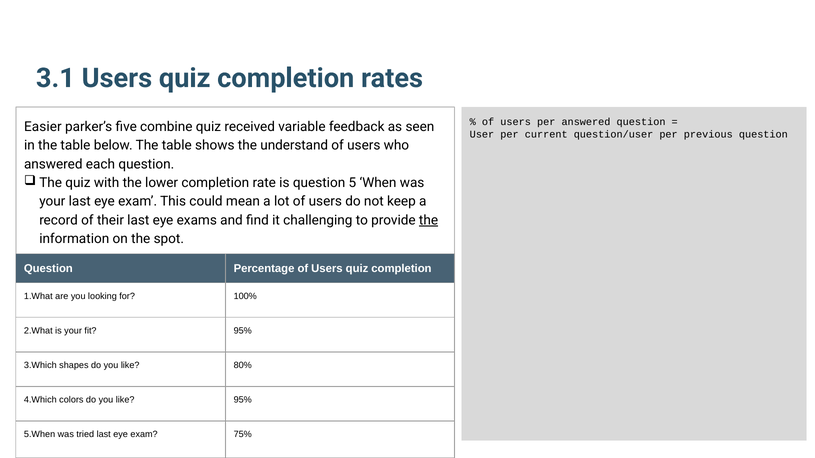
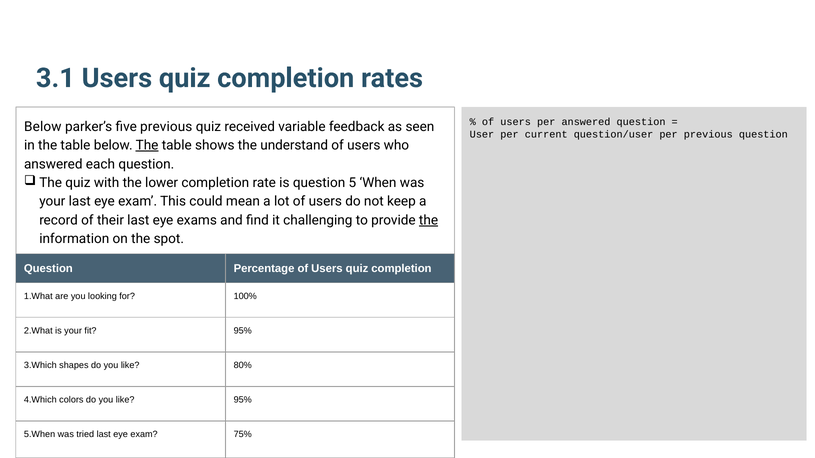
Easier: Easier -> Below (43, 127)
five combine: combine -> previous (166, 127)
The underline: none -> present (147, 145)
